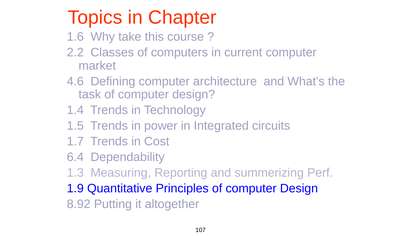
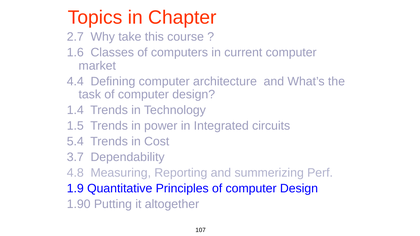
1.6: 1.6 -> 2.7 (75, 37)
2.2: 2.2 -> 1.6 (75, 53)
4.6: 4.6 -> 4.4 (75, 81)
1.7: 1.7 -> 5.4 (75, 142)
6.4: 6.4 -> 3.7 (75, 157)
1.3: 1.3 -> 4.8 (75, 173)
8.92: 8.92 -> 1.90 (79, 204)
